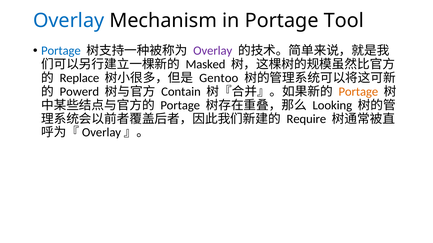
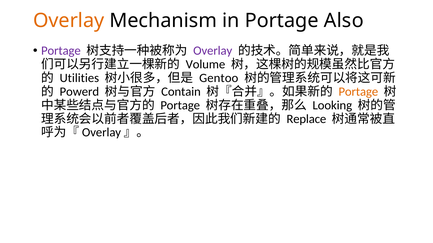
Overlay colour: blue -> orange (69, 21)
Tool: Tool -> Also (344, 21)
Portage colour: blue -> purple (61, 51)
Masked: Masked -> Volume (205, 65)
Replace: Replace -> Utilities (79, 78)
Require: Require -> Replace (306, 119)
